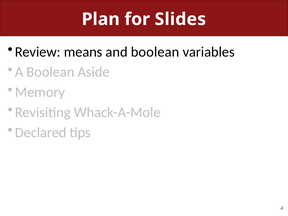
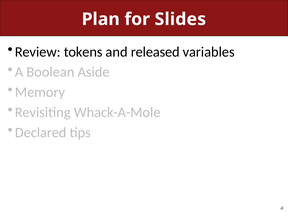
means: means -> tokens (83, 52)
and boolean: boolean -> released (155, 52)
